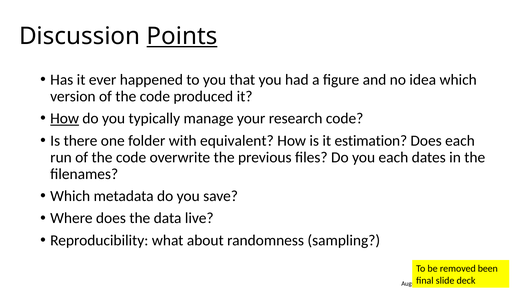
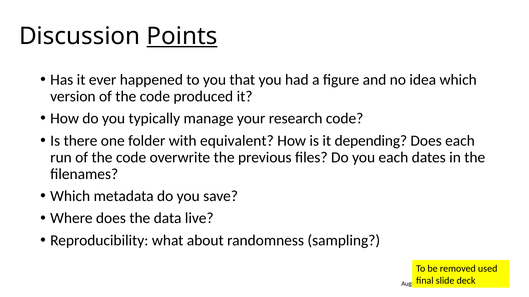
How underline: present -> none (65, 119)
estimation: estimation -> depending (371, 141)
been: been -> used (488, 269)
